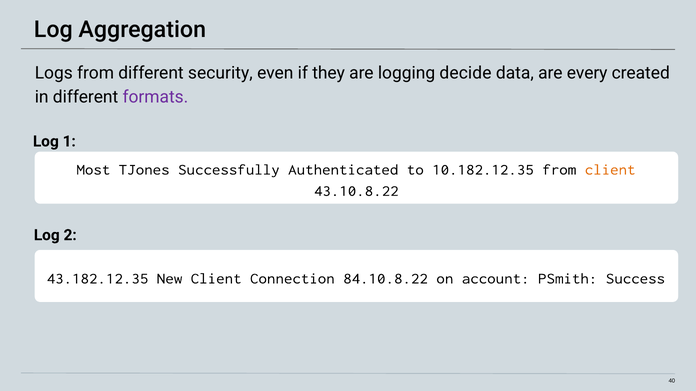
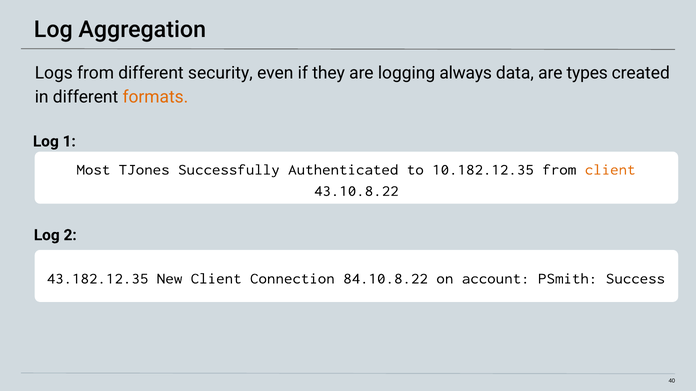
decide: decide -> always (466, 73)
every: every -> types (587, 73)
formats colour: purple -> orange (155, 97)
